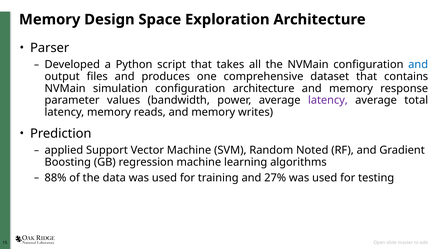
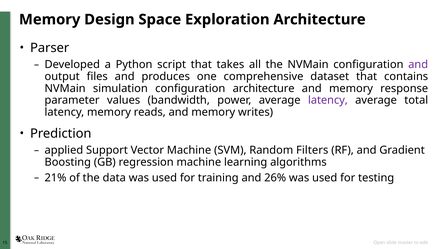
and colour: blue -> purple (418, 65)
Noted: Noted -> Filters (312, 150)
88%: 88% -> 21% (56, 178)
27%: 27% -> 26% (275, 178)
